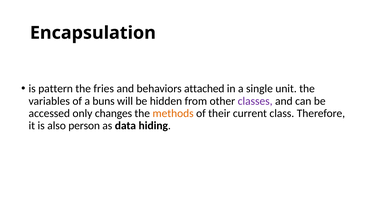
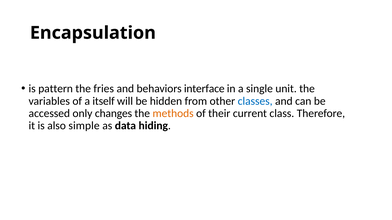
attached: attached -> interface (204, 89)
buns: buns -> itself (104, 101)
classes colour: purple -> blue (255, 101)
person: person -> simple (84, 126)
